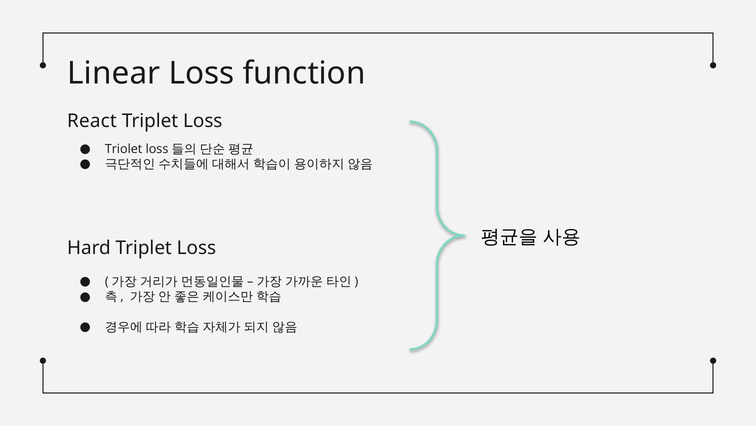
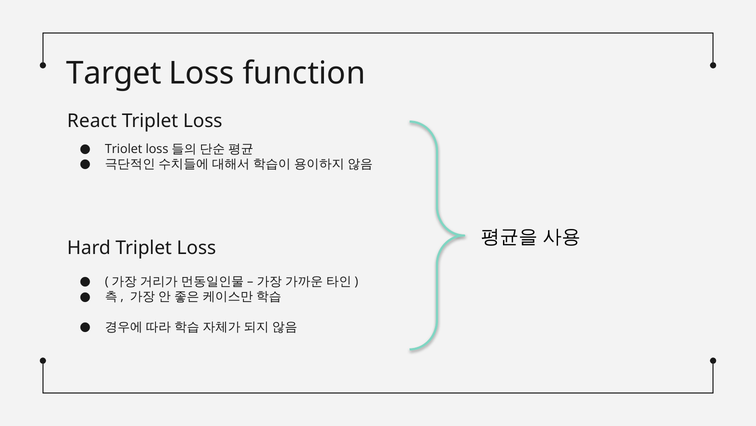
Linear: Linear -> Target (114, 73)
